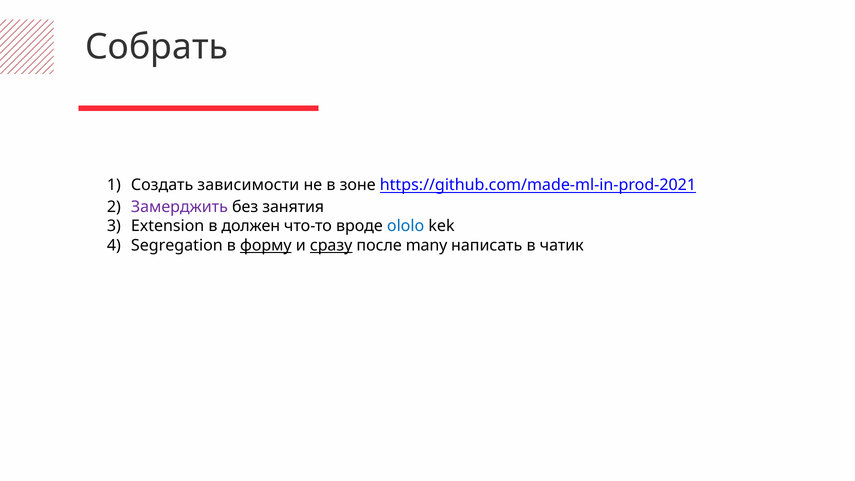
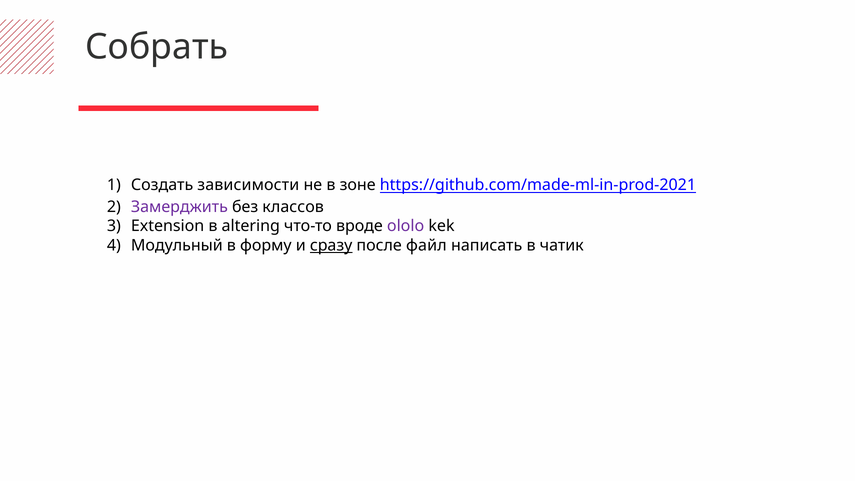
занятия: занятия -> классов (293, 207)
должен: должен -> altering (251, 226)
ololo colour: blue -> purple (406, 226)
Segregation: Segregation -> Модульный (177, 245)
форму underline: present -> none (266, 245)
many: many -> файл (426, 245)
